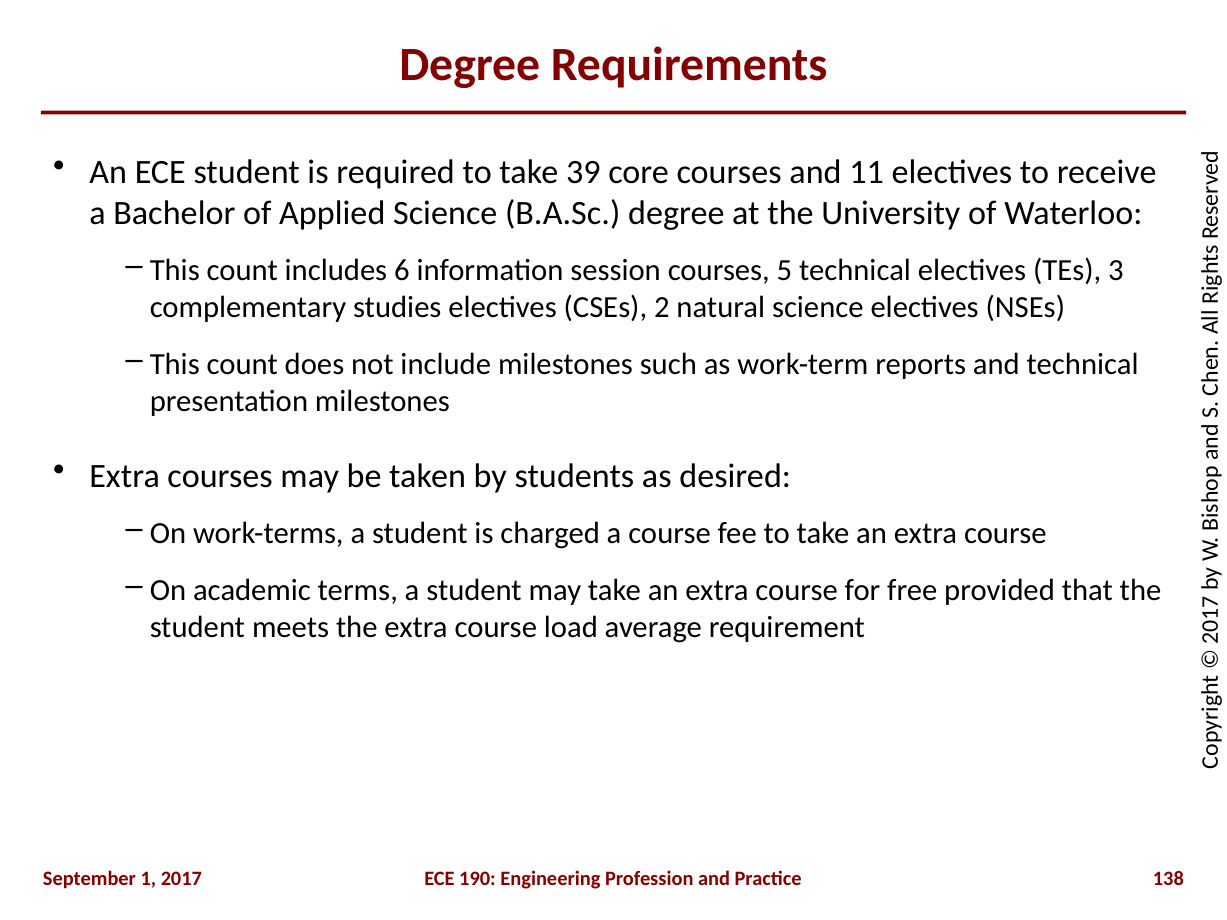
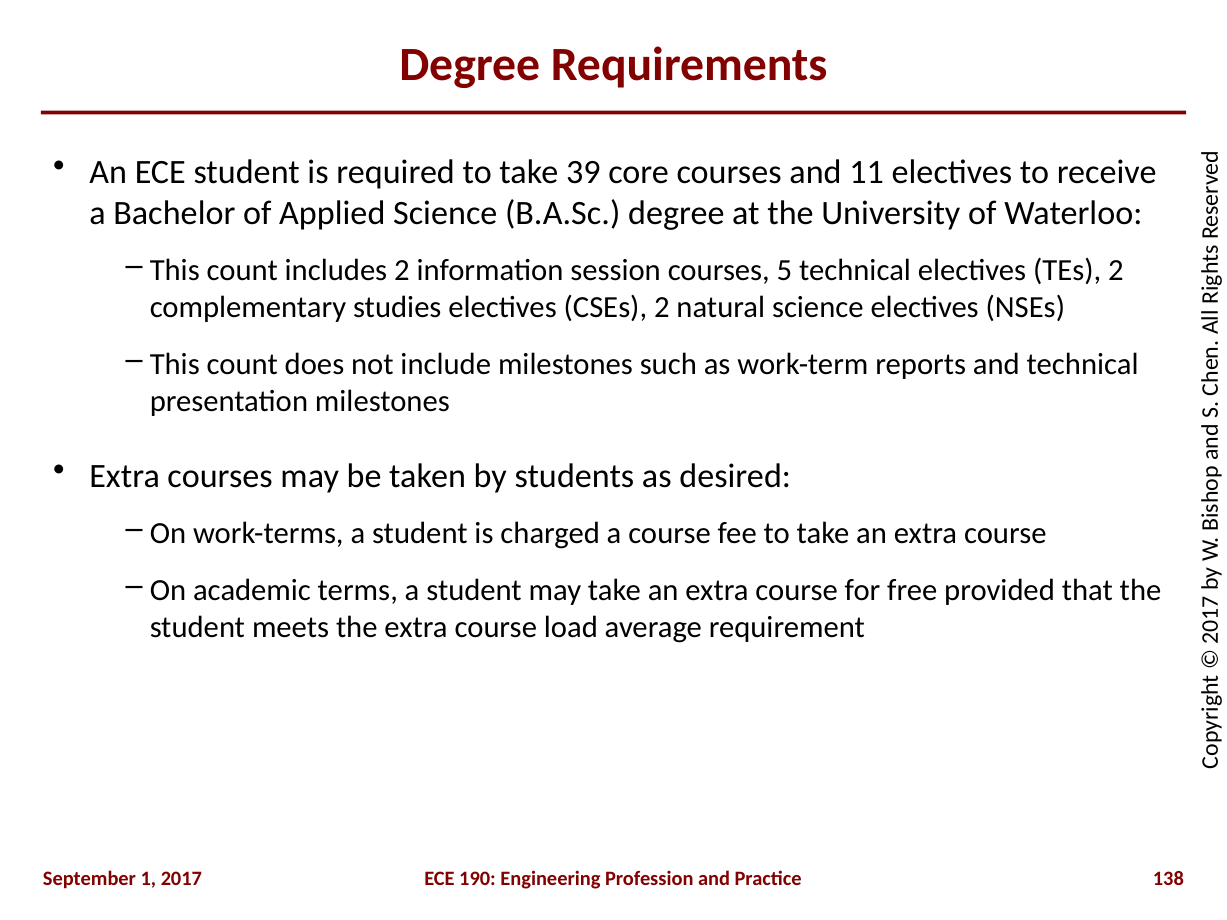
includes 6: 6 -> 2 (402, 270)
TEs 3: 3 -> 2 (1116, 270)
